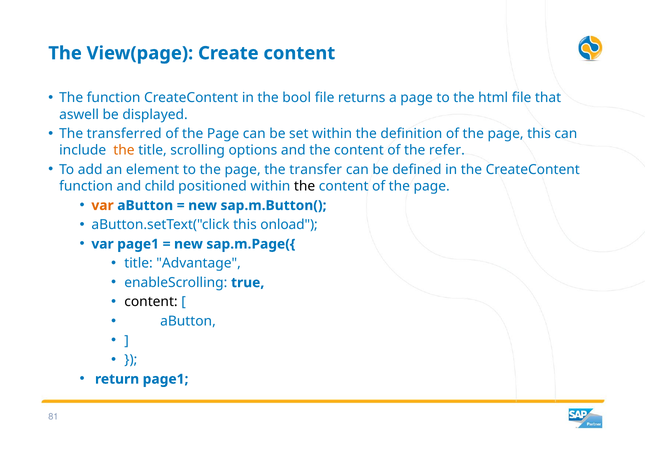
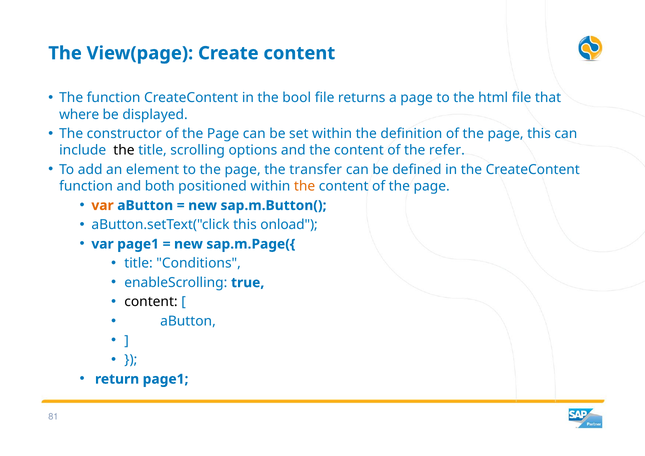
aswell: aswell -> where (79, 115)
transferred: transferred -> constructor (124, 134)
the colour: orange -> black (124, 150)
child: child -> both (160, 186)
the colour: black -> orange (305, 186)
Advantage: Advantage -> Conditions (199, 264)
